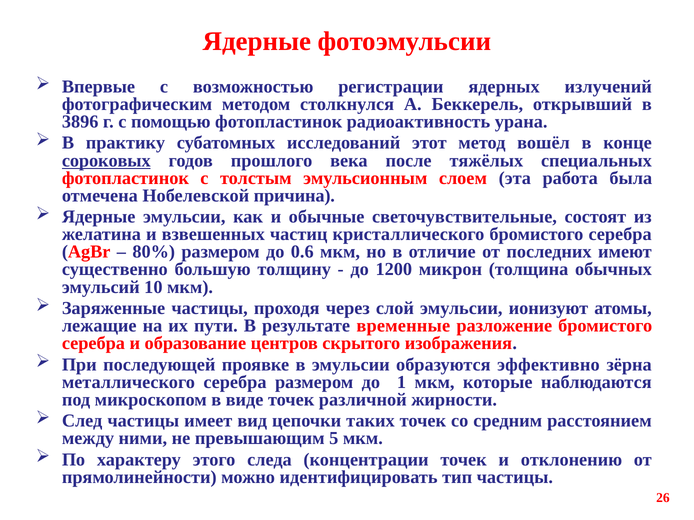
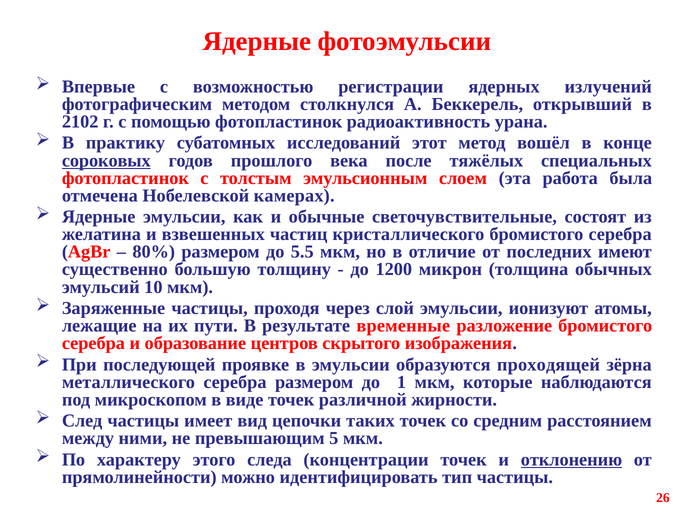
3896: 3896 -> 2102 (80, 122)
причина: причина -> камерах (294, 196)
0.6: 0.6 -> 5.5 (302, 252)
эффективно: эффективно -> проходящей (548, 365)
отклонению underline: none -> present (571, 460)
